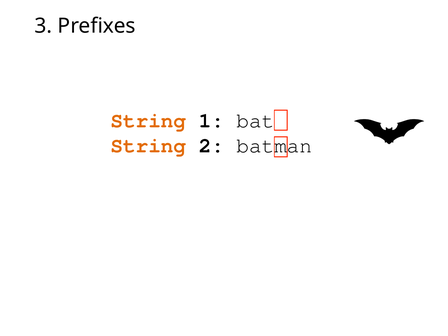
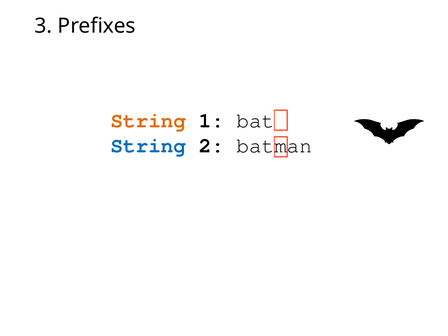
String colour: orange -> blue (148, 146)
